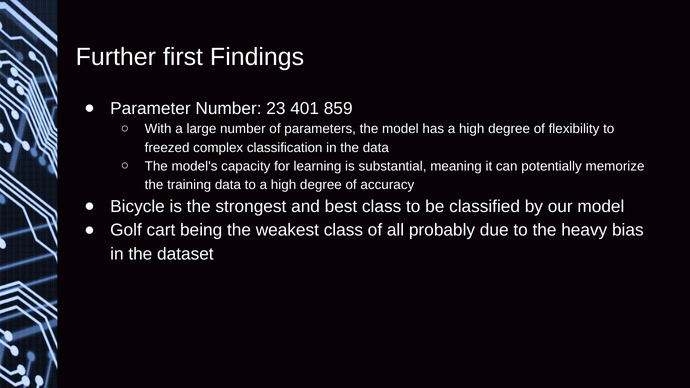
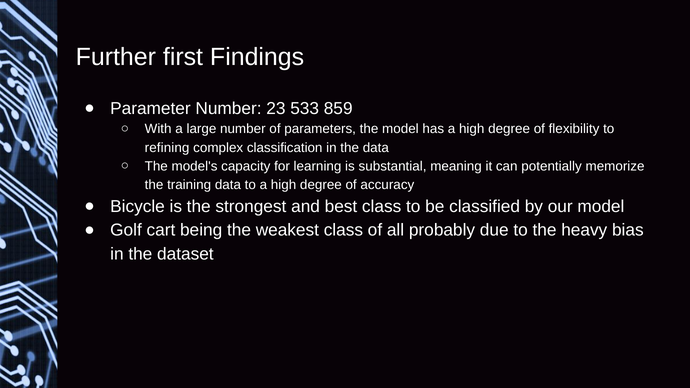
401: 401 -> 533 (305, 109)
freezed: freezed -> refining (167, 148)
